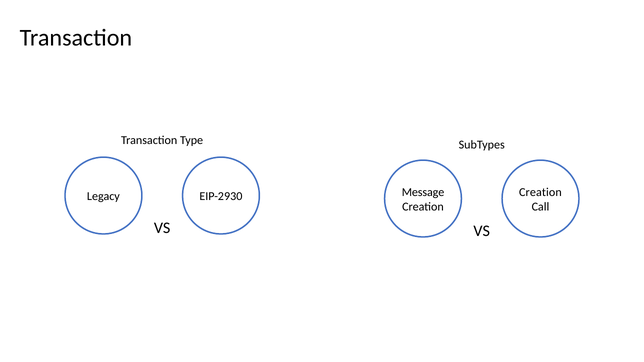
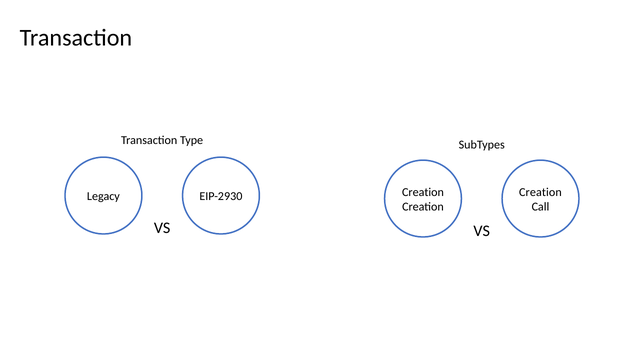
Message: Message -> Creation (423, 192)
